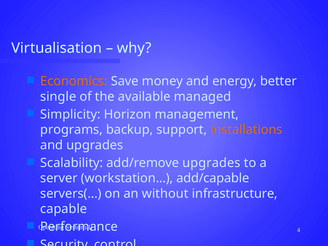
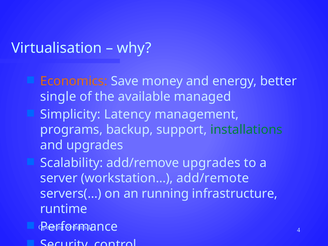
Horizon: Horizon -> Latency (128, 114)
installations colour: orange -> green (246, 130)
add/capable: add/capable -> add/remote (213, 178)
without: without -> running (165, 194)
capable: capable -> runtime (64, 209)
